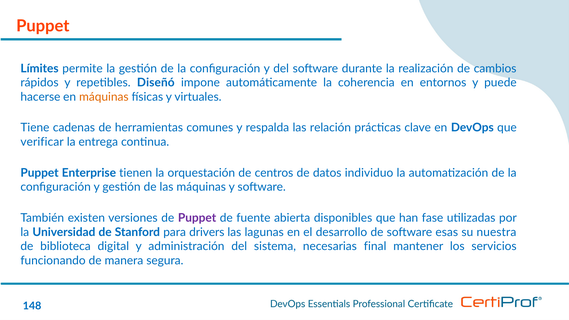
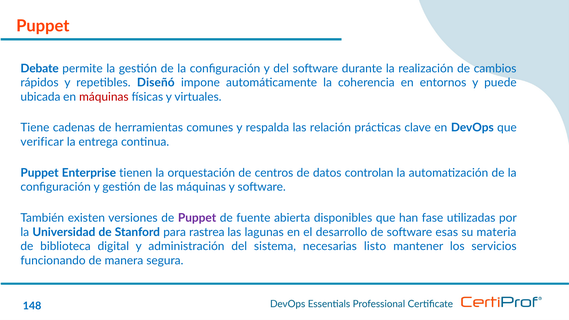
Límites: Límites -> Debate (40, 68)
hacerse: hacerse -> ubicada (40, 97)
máquinas colour: orange -> red (104, 97)
individuo: individuo -> controlan (369, 173)
drivers: drivers -> rastrea (207, 232)
nuestra: nuestra -> materia (496, 232)
final: final -> listo (375, 246)
